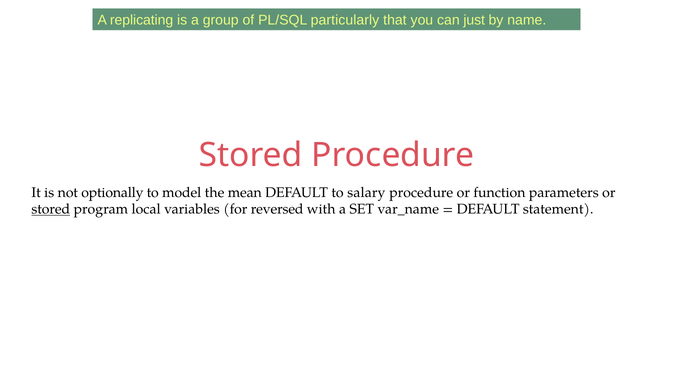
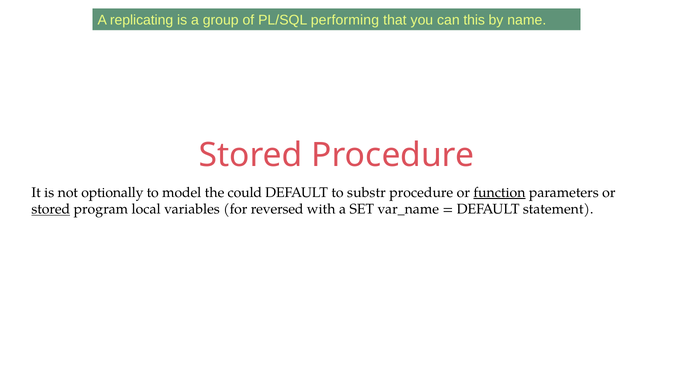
particularly: particularly -> performing (345, 20)
just: just -> this (474, 20)
mean: mean -> could (245, 193)
salary: salary -> substr (366, 193)
function underline: none -> present (499, 193)
